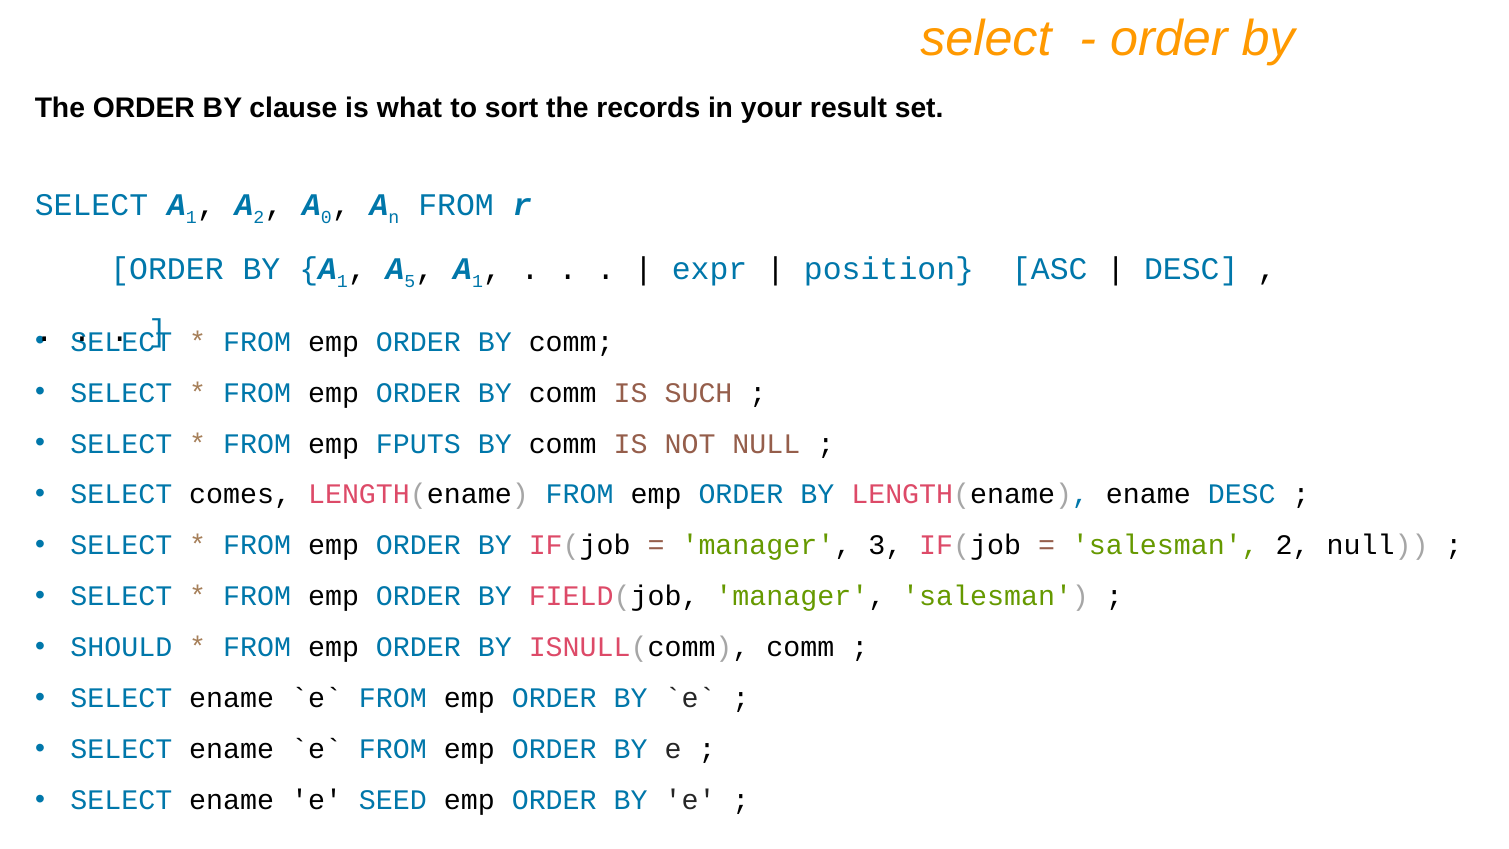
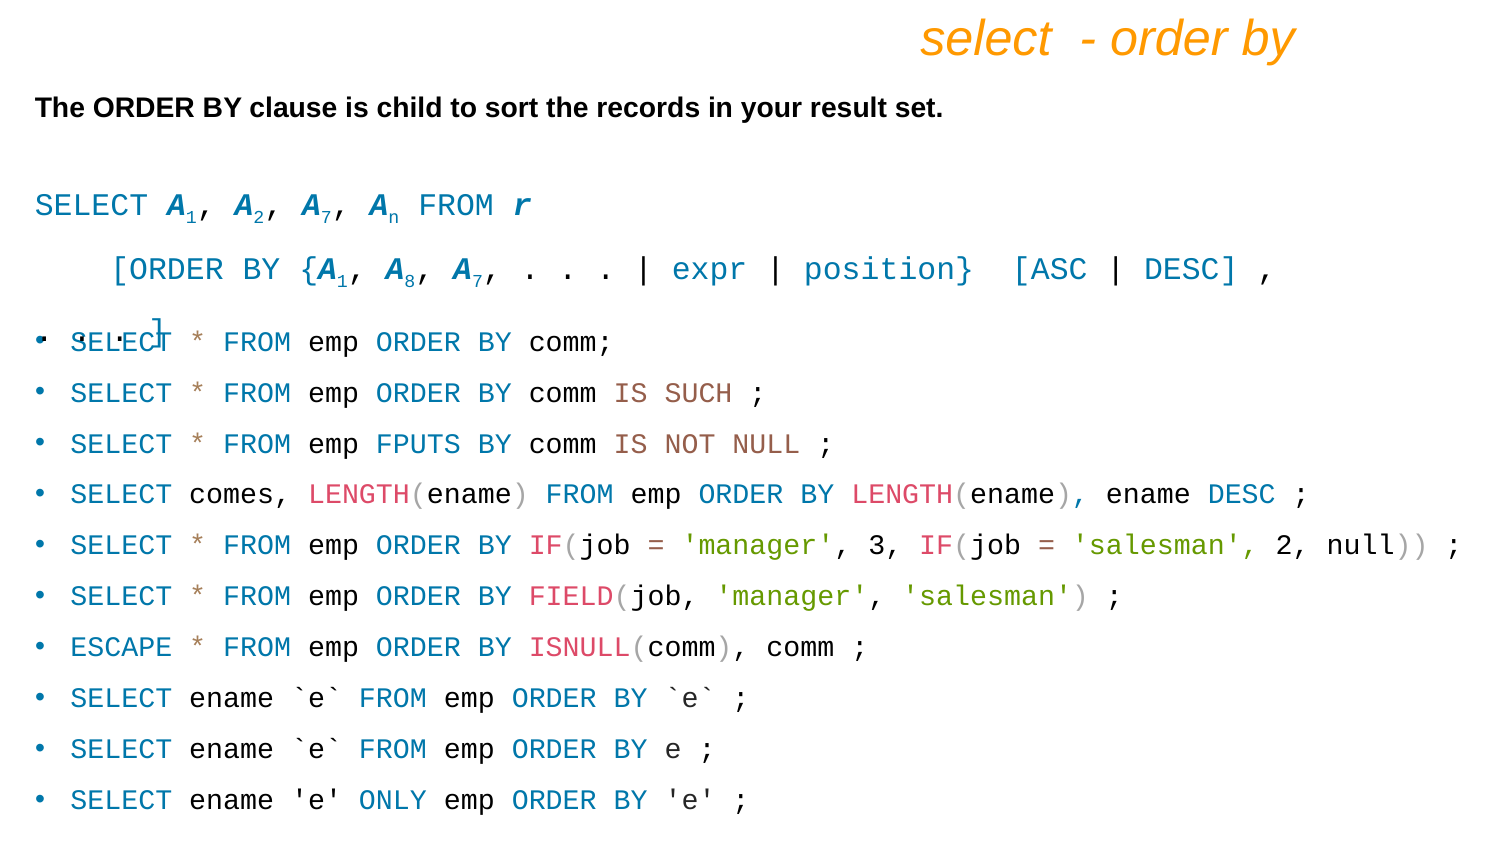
what: what -> child (410, 108)
0: 0 -> 7 (326, 217)
5: 5 -> 8 (410, 282)
1: 1 -> 7 (477, 282)
SHOULD: SHOULD -> ESCAPE (121, 647)
SEED: SEED -> ONLY (393, 800)
